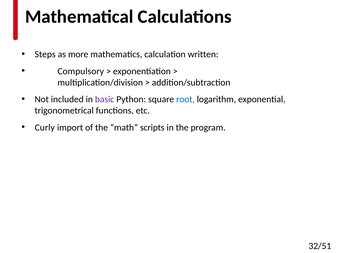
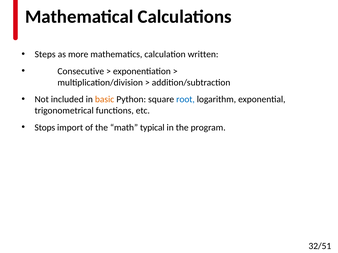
Compulsory: Compulsory -> Consecutive (81, 71)
basic colour: purple -> orange (105, 99)
Curly: Curly -> Stops (45, 128)
scripts: scripts -> typical (152, 128)
